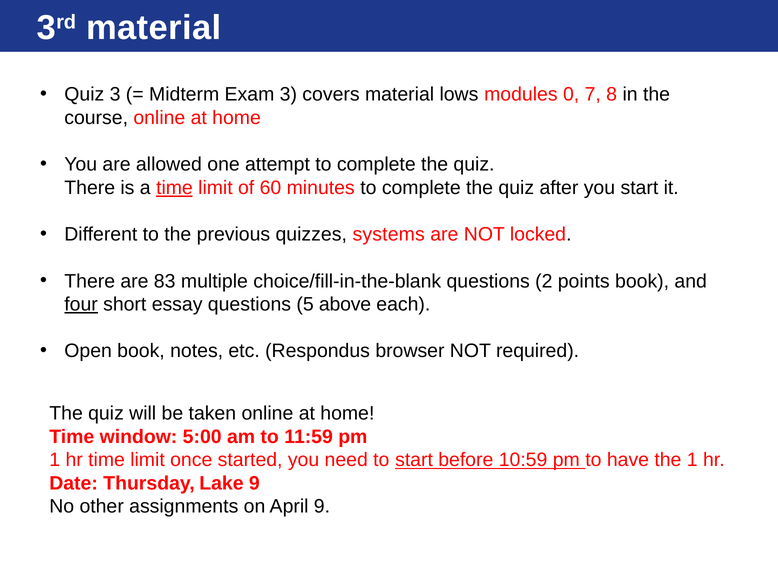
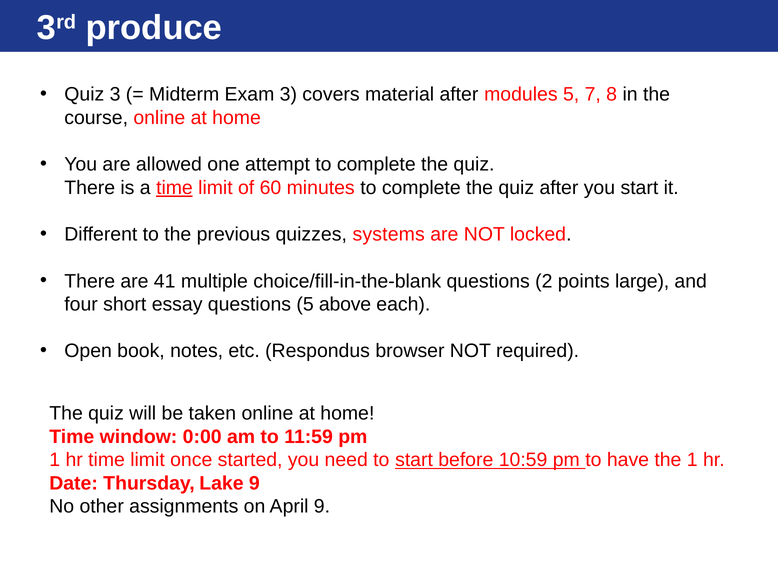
3rd material: material -> produce (154, 28)
material lows: lows -> after (459, 95)
modules 0: 0 -> 5 (571, 95)
83: 83 -> 41 (165, 281)
points book: book -> large (642, 281)
four underline: present -> none (81, 305)
5:00: 5:00 -> 0:00 (202, 437)
